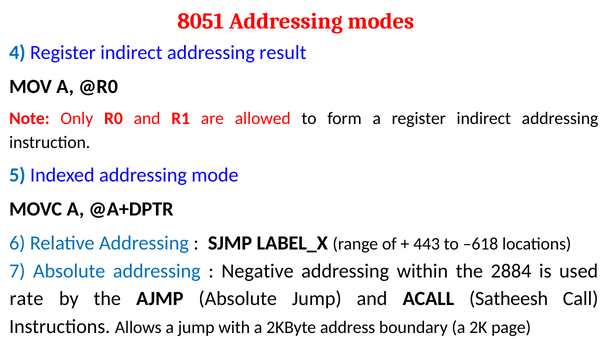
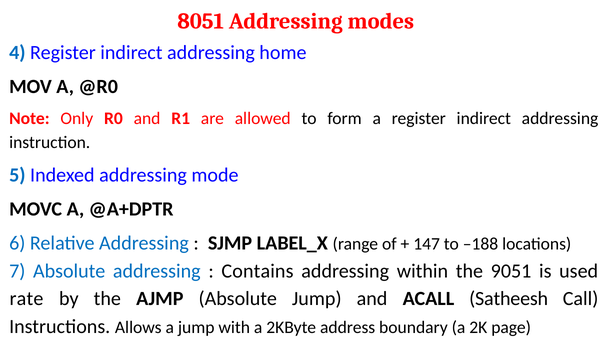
result: result -> home (283, 52)
443: 443 -> 147 (427, 244)
–618: –618 -> –188 (481, 244)
Negative: Negative -> Contains (258, 271)
2884: 2884 -> 9051 (511, 271)
